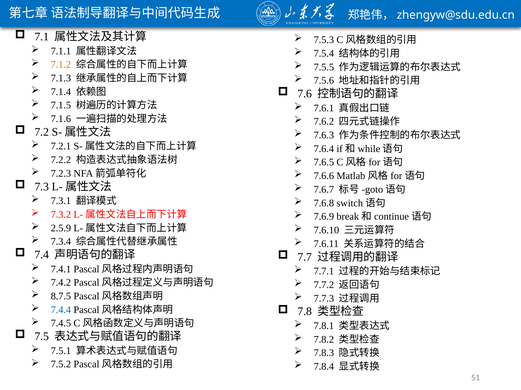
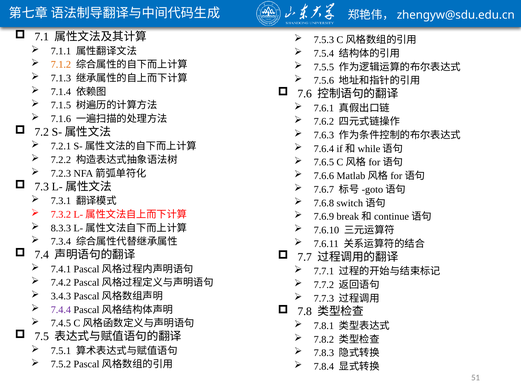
2.5.9: 2.5.9 -> 8.3.3 (61, 228)
8.7.5: 8.7.5 -> 3.4.3 (61, 297)
7.4.4 colour: blue -> purple (61, 310)
